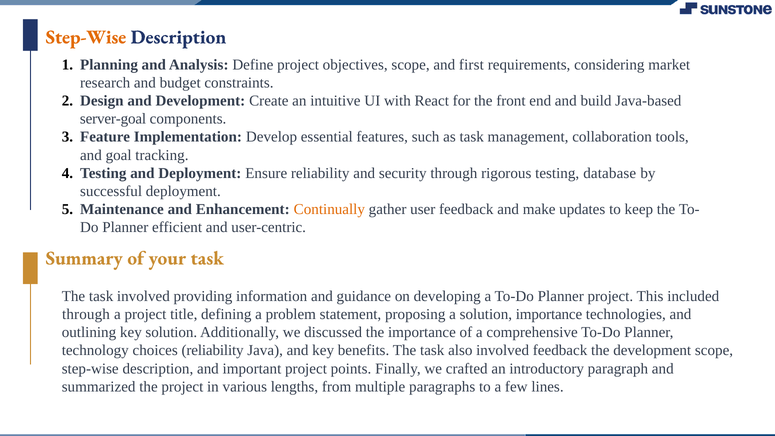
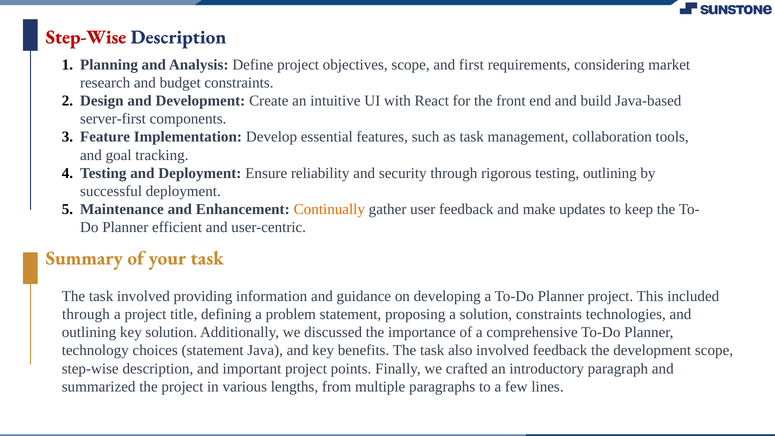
Step-Wise colour: orange -> red (86, 37)
server-goal: server-goal -> server-first (113, 119)
testing database: database -> outlining (610, 173)
solution importance: importance -> constraints (549, 314)
choices reliability: reliability -> statement (213, 350)
